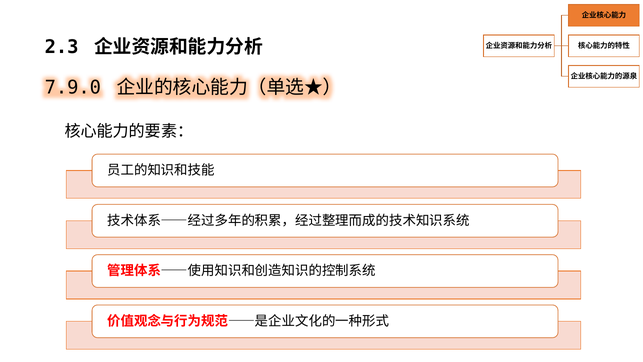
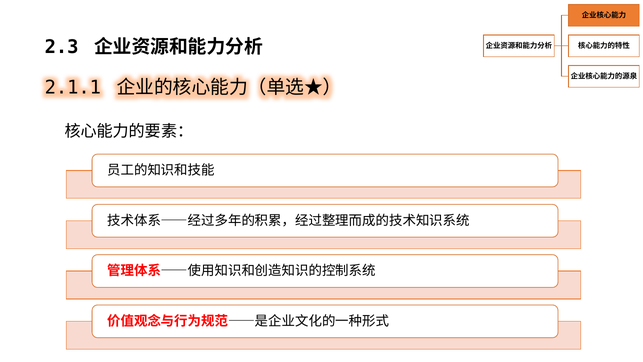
7.9.0: 7.9.0 -> 2.1.1 (73, 88)
